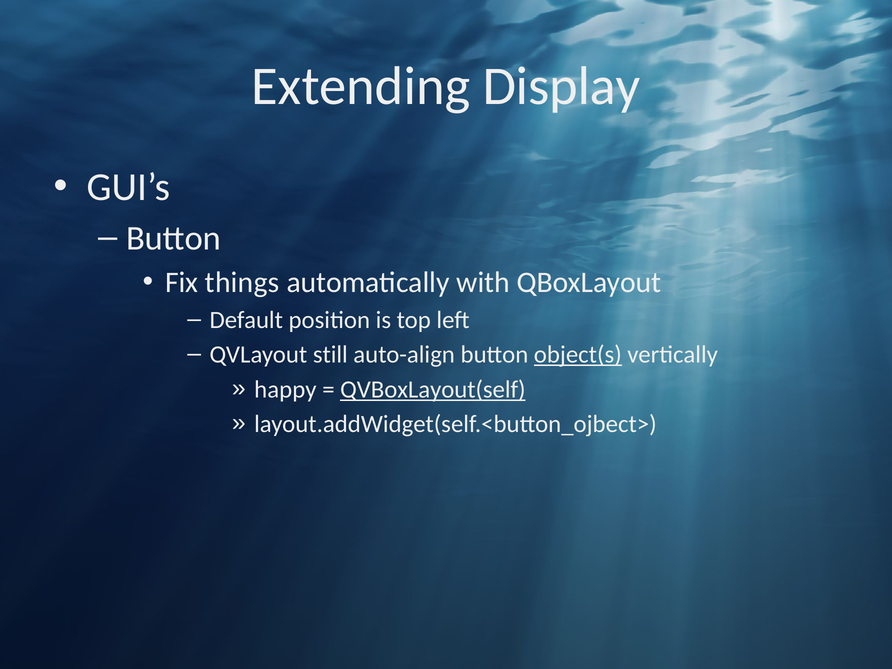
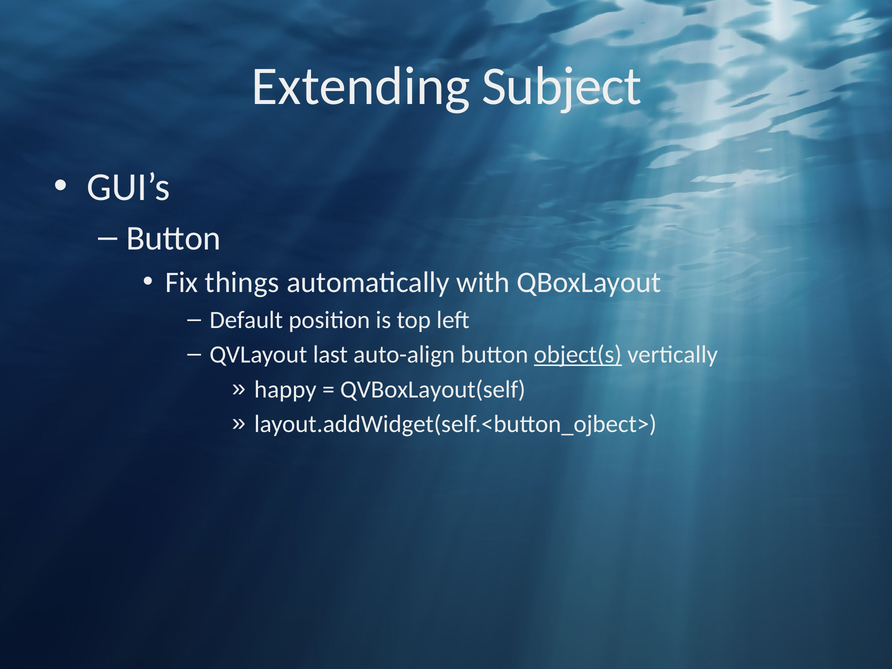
Display: Display -> Subject (562, 86)
still: still -> last (330, 355)
QVBoxLayout(self underline: present -> none (433, 389)
